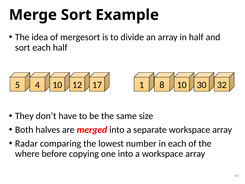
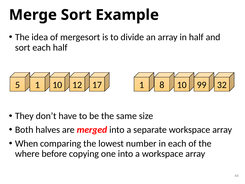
5 4: 4 -> 1 (37, 85)
30: 30 -> 99 (202, 85)
Radar: Radar -> When (27, 143)
